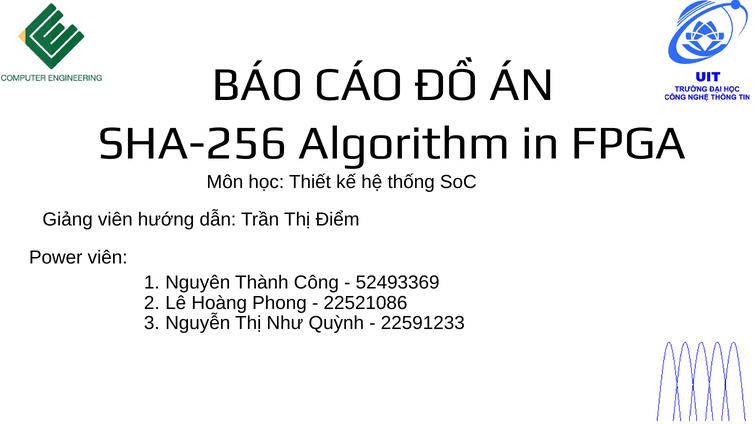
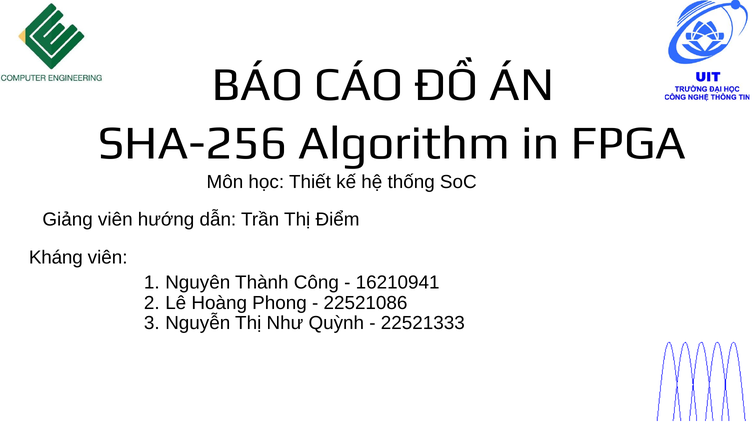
Power: Power -> Kháng (56, 258)
52493369: 52493369 -> 16210941 (398, 283)
22591233: 22591233 -> 22521333 (423, 324)
